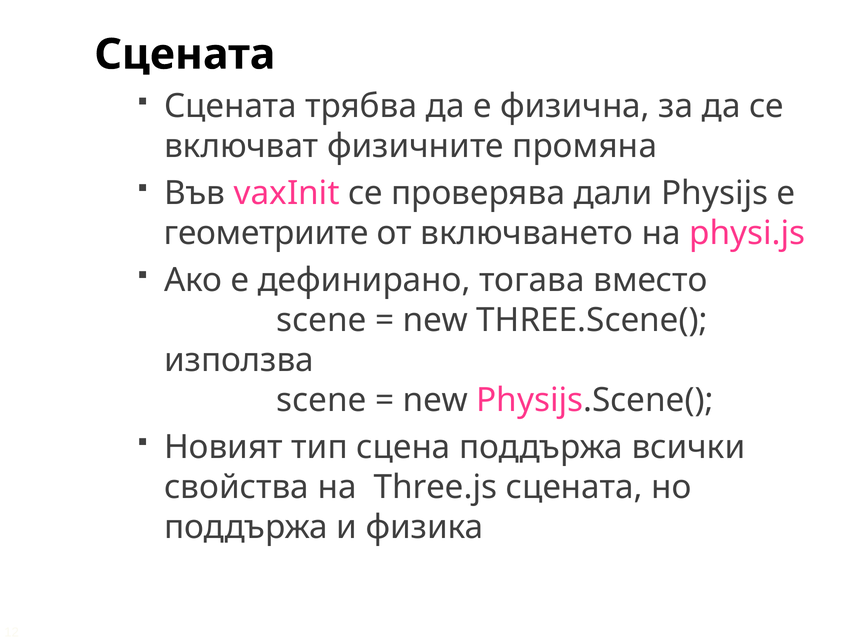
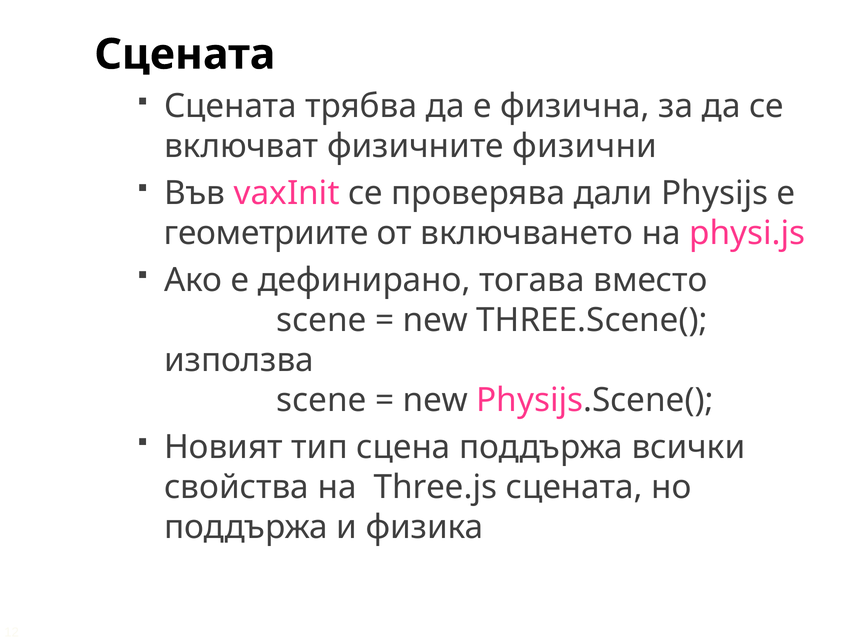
промяна: промяна -> физични (585, 146)
